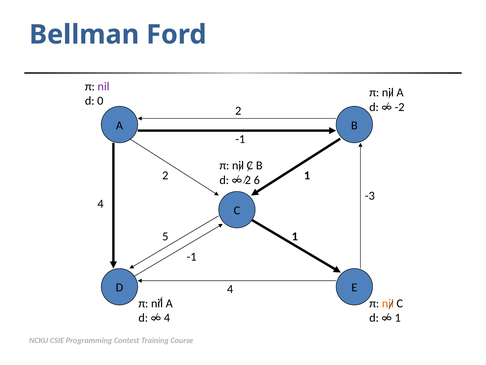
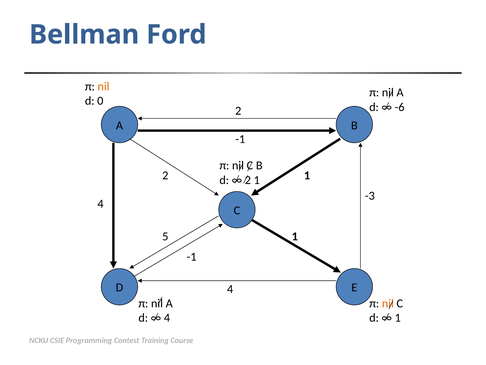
nil colour: purple -> orange (104, 86)
-2: -2 -> -6 (400, 107)
6: 6 -> 1 (257, 180)
